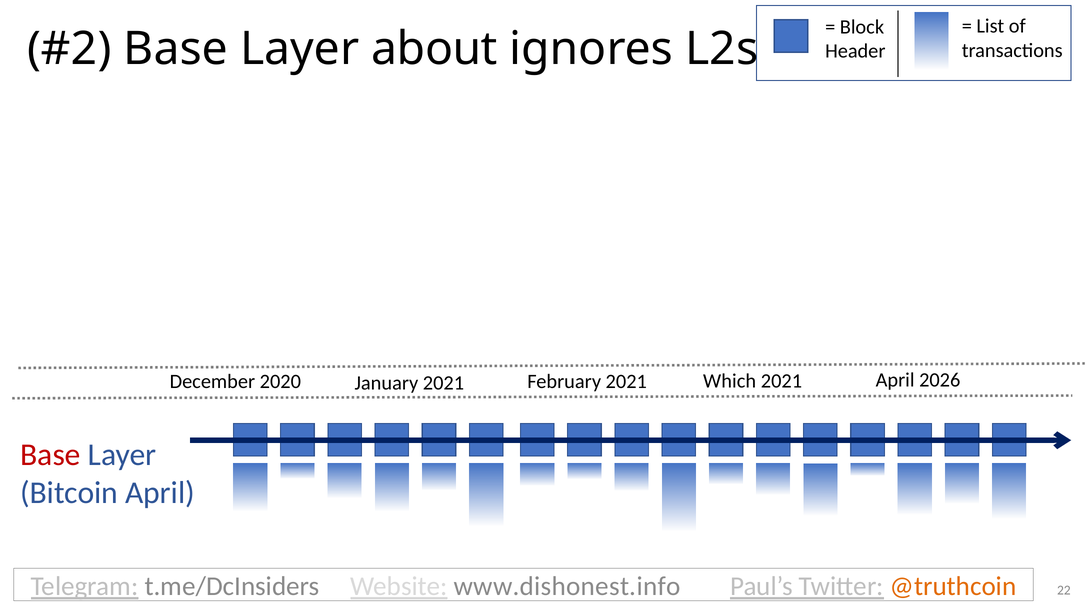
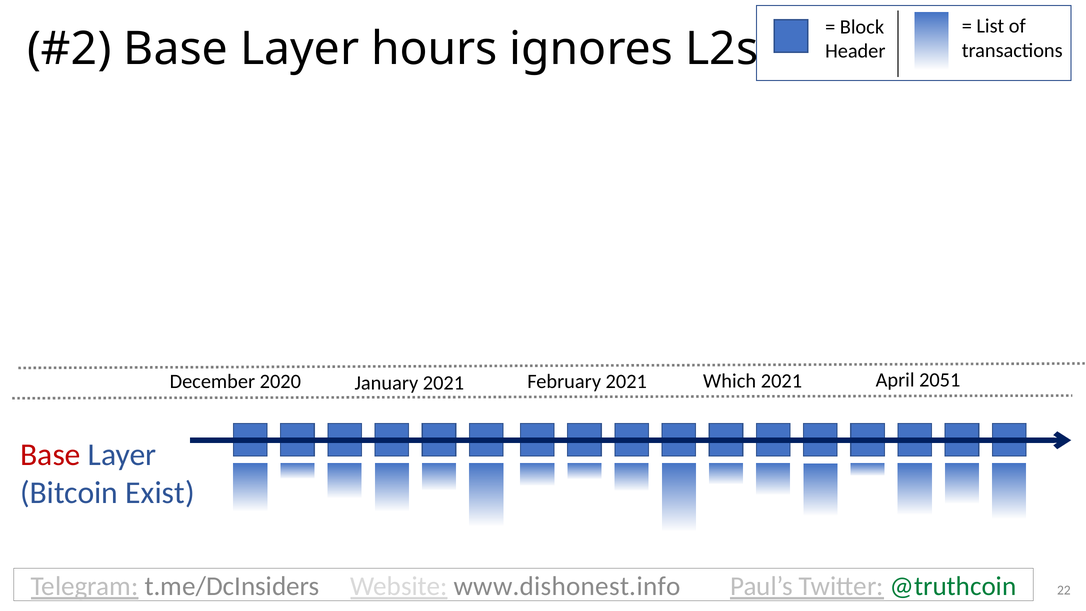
about: about -> hours (434, 49)
2026: 2026 -> 2051 (940, 380)
Bitcoin April: April -> Exist (160, 493)
@truthcoin colour: orange -> green (953, 586)
